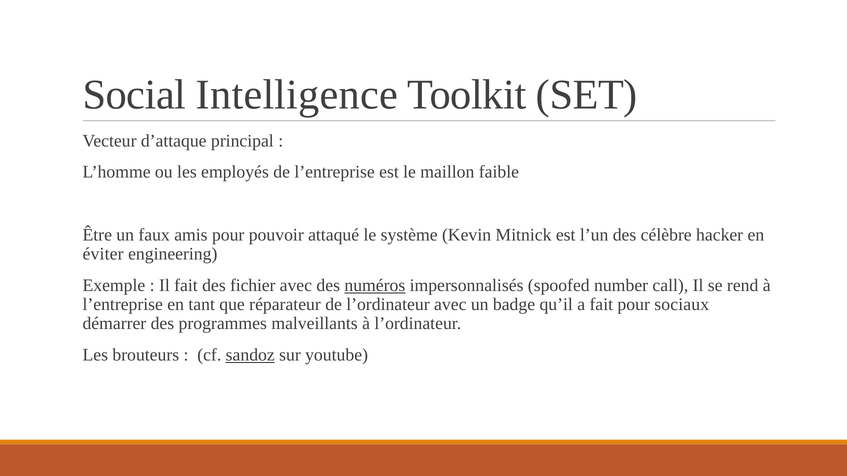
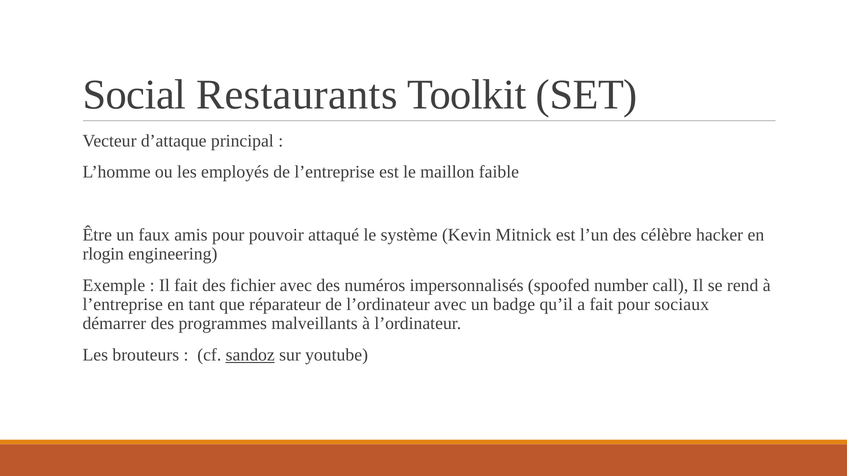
Intelligence: Intelligence -> Restaurants (297, 95)
éviter: éviter -> rlogin (103, 254)
numéros underline: present -> none (375, 286)
